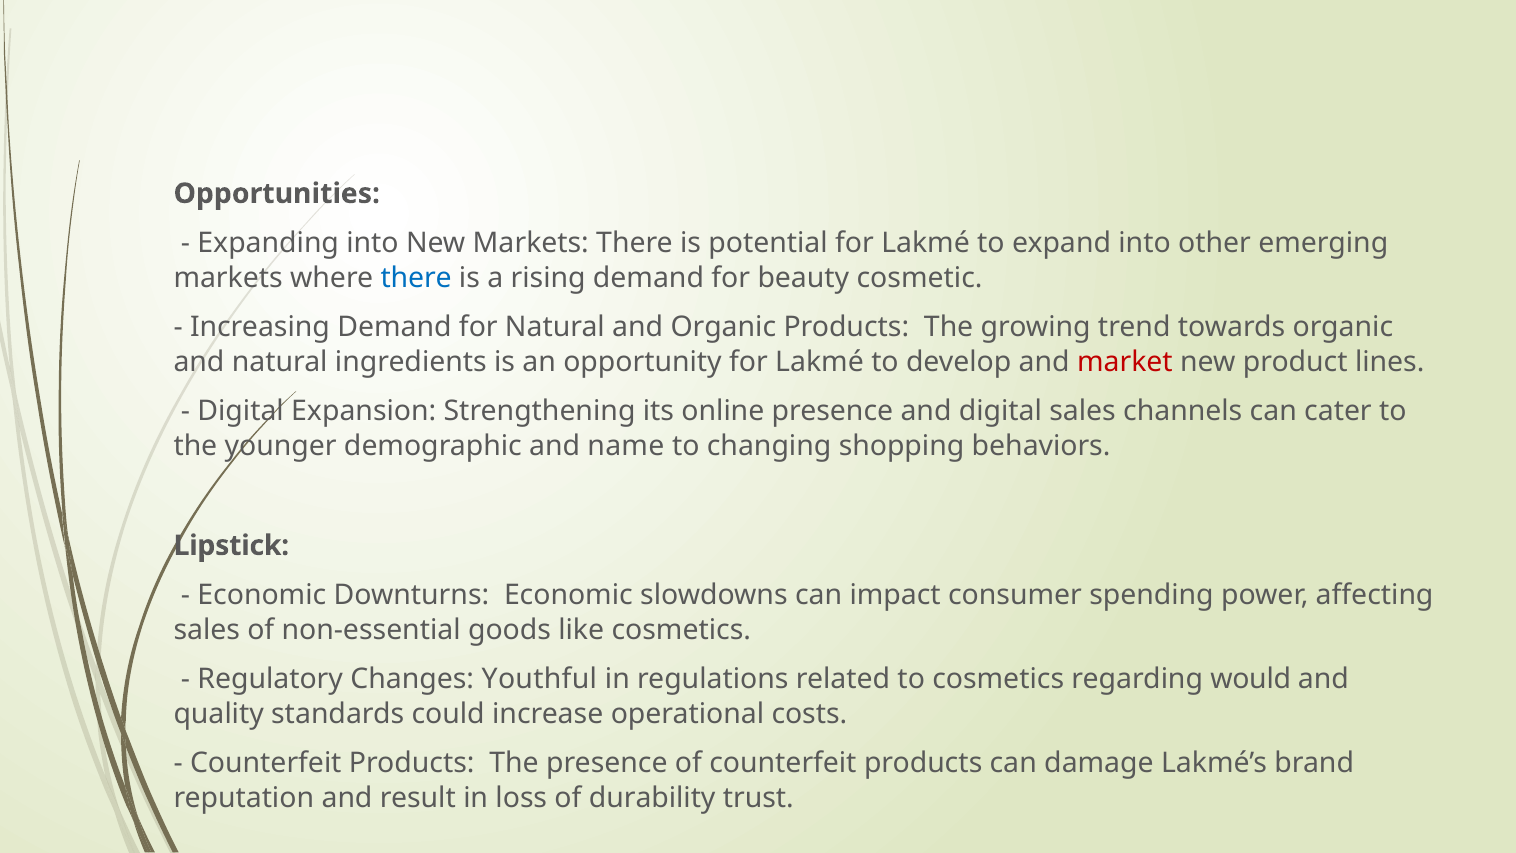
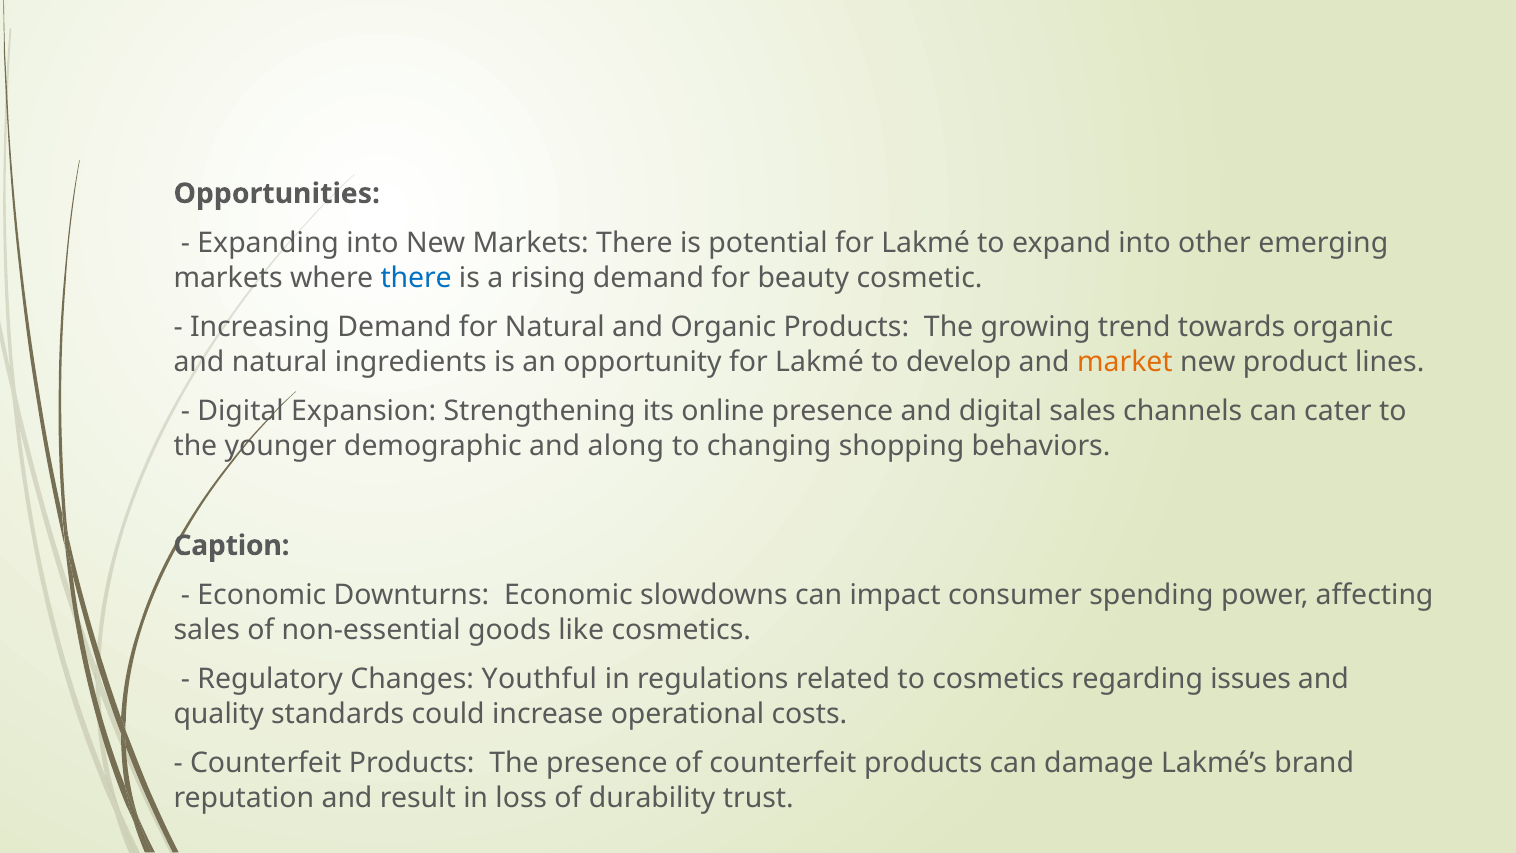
market colour: red -> orange (1125, 362)
name: name -> along (626, 446)
Lipstick: Lipstick -> Caption (231, 545)
would: would -> issues (1251, 679)
